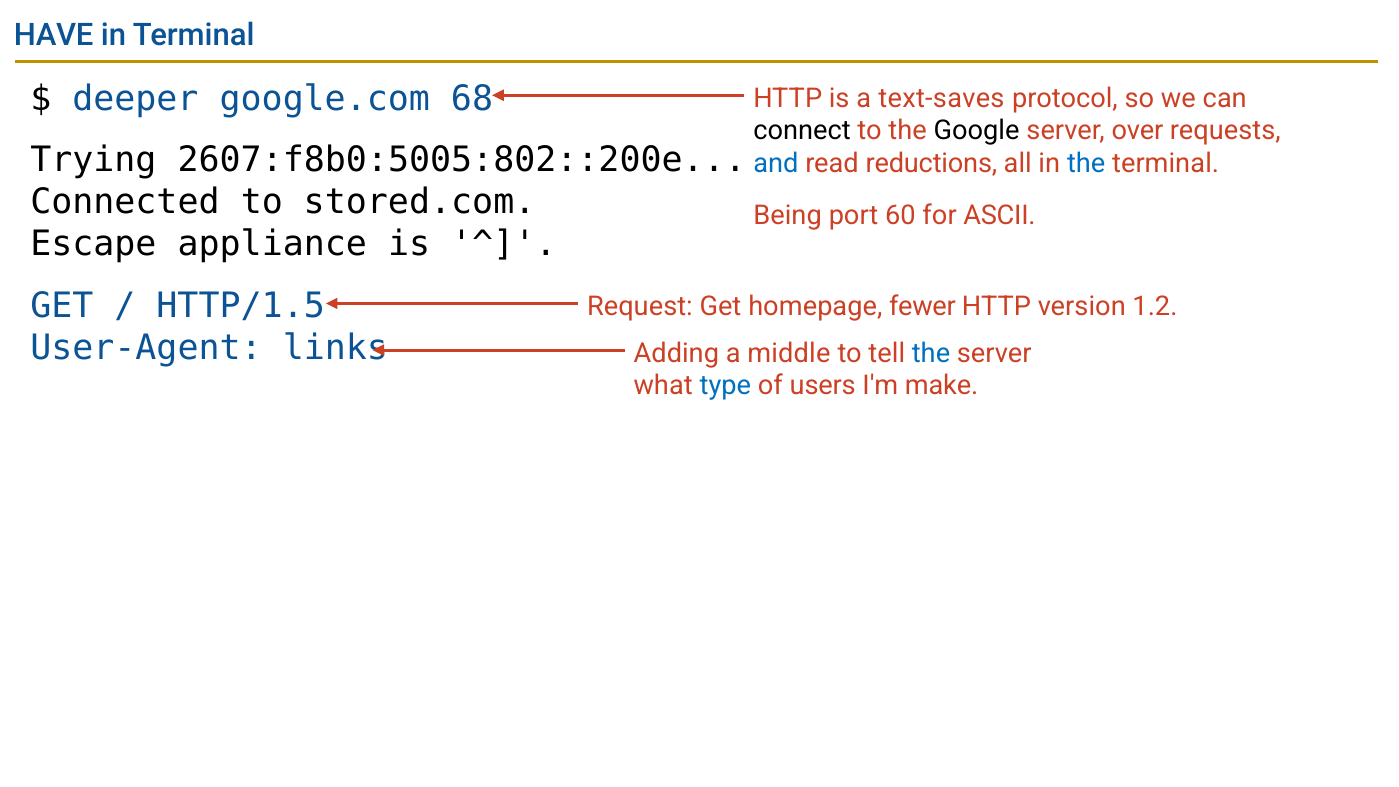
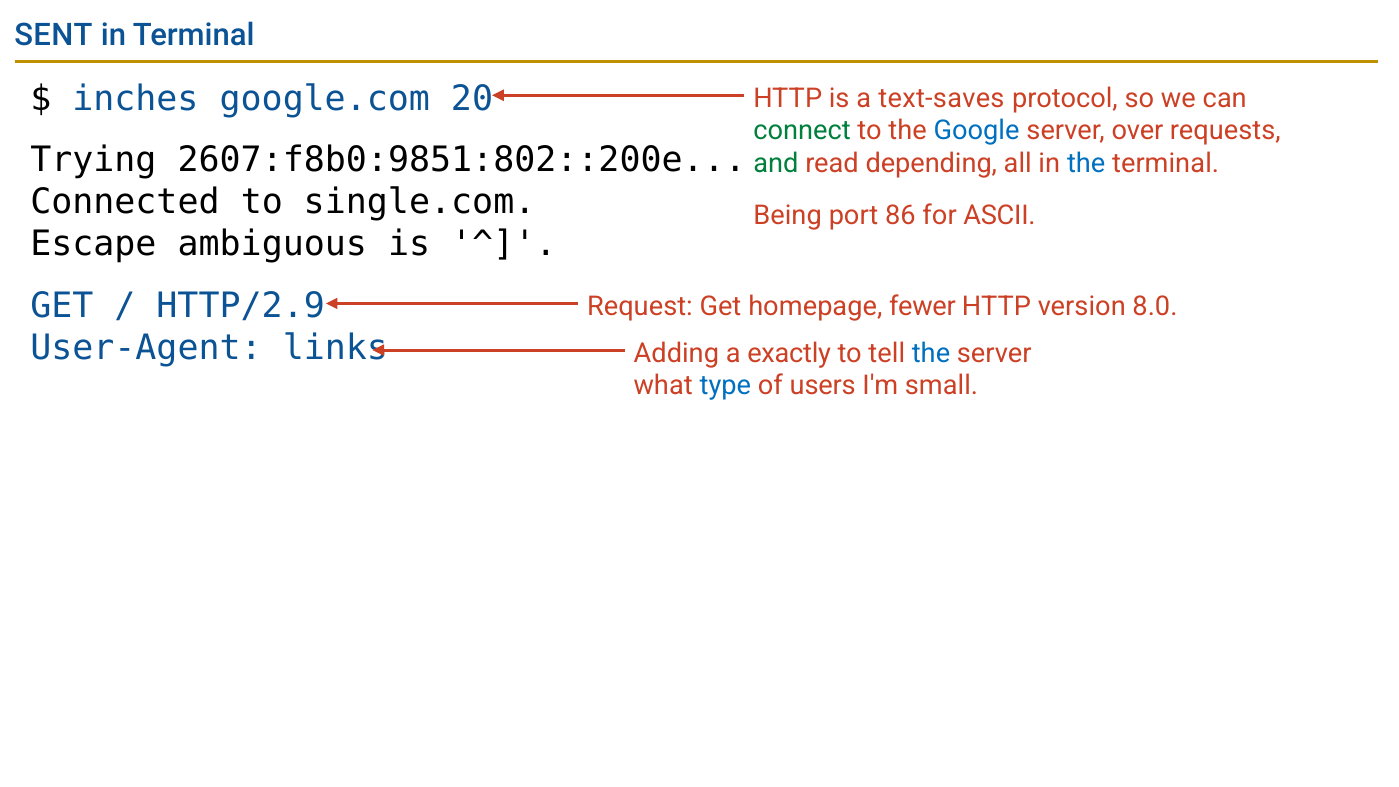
HAVE: HAVE -> SENT (53, 35)
deeper: deeper -> inches (135, 99)
68: 68 -> 20 (472, 99)
connect colour: black -> green (802, 131)
Google colour: black -> blue (977, 131)
2607:f8b0:5005:802::200e: 2607:f8b0:5005:802::200e -> 2607:f8b0:9851:802::200e (462, 160)
and colour: blue -> green (776, 164)
reductions: reductions -> depending (931, 164)
stored.com: stored.com -> single.com (420, 202)
60: 60 -> 86 (900, 216)
appliance: appliance -> ambiguous (272, 244)
HTTP/1.5: HTTP/1.5 -> HTTP/2.9 (241, 306)
1.2: 1.2 -> 8.0 (1155, 306)
middle: middle -> exactly (789, 353)
make: make -> small (941, 386)
